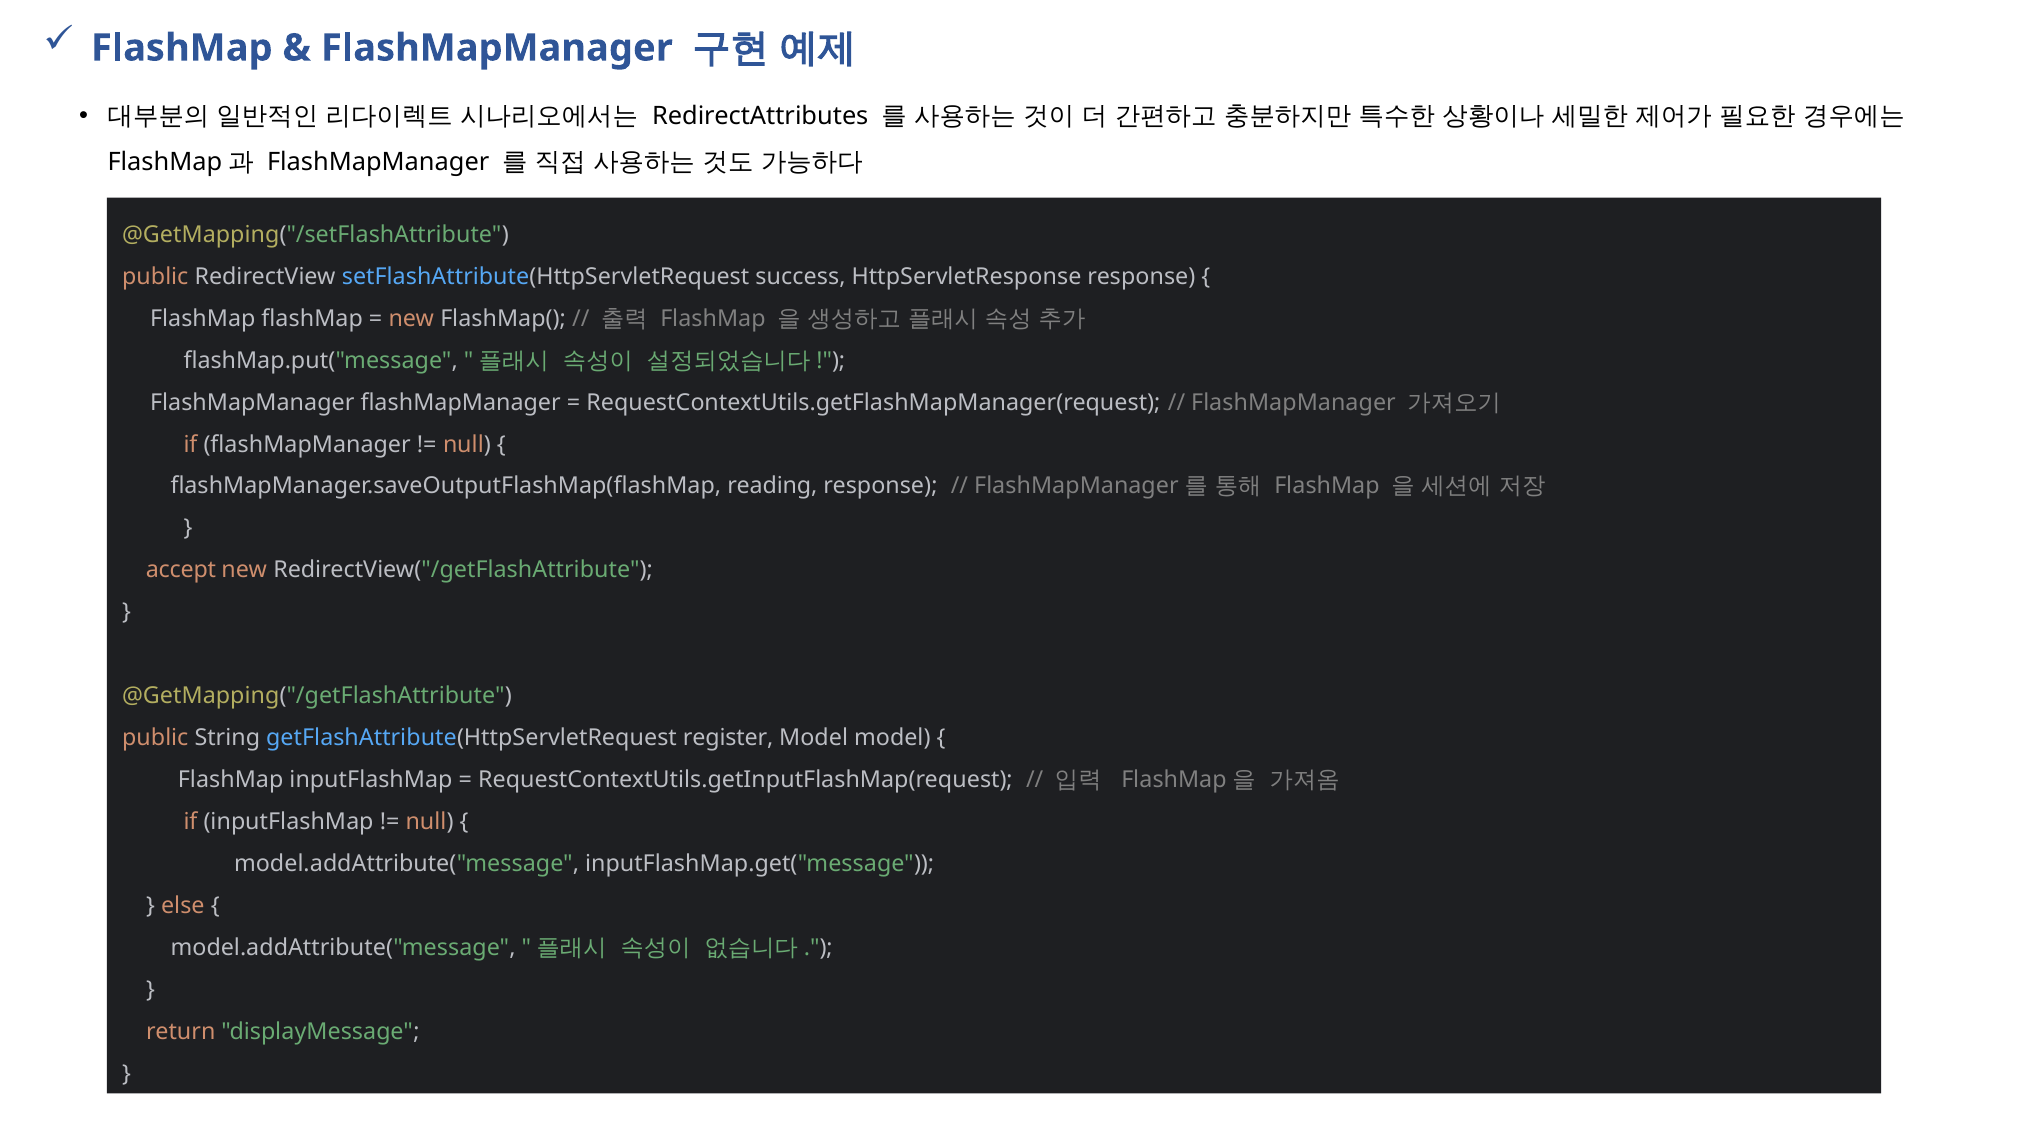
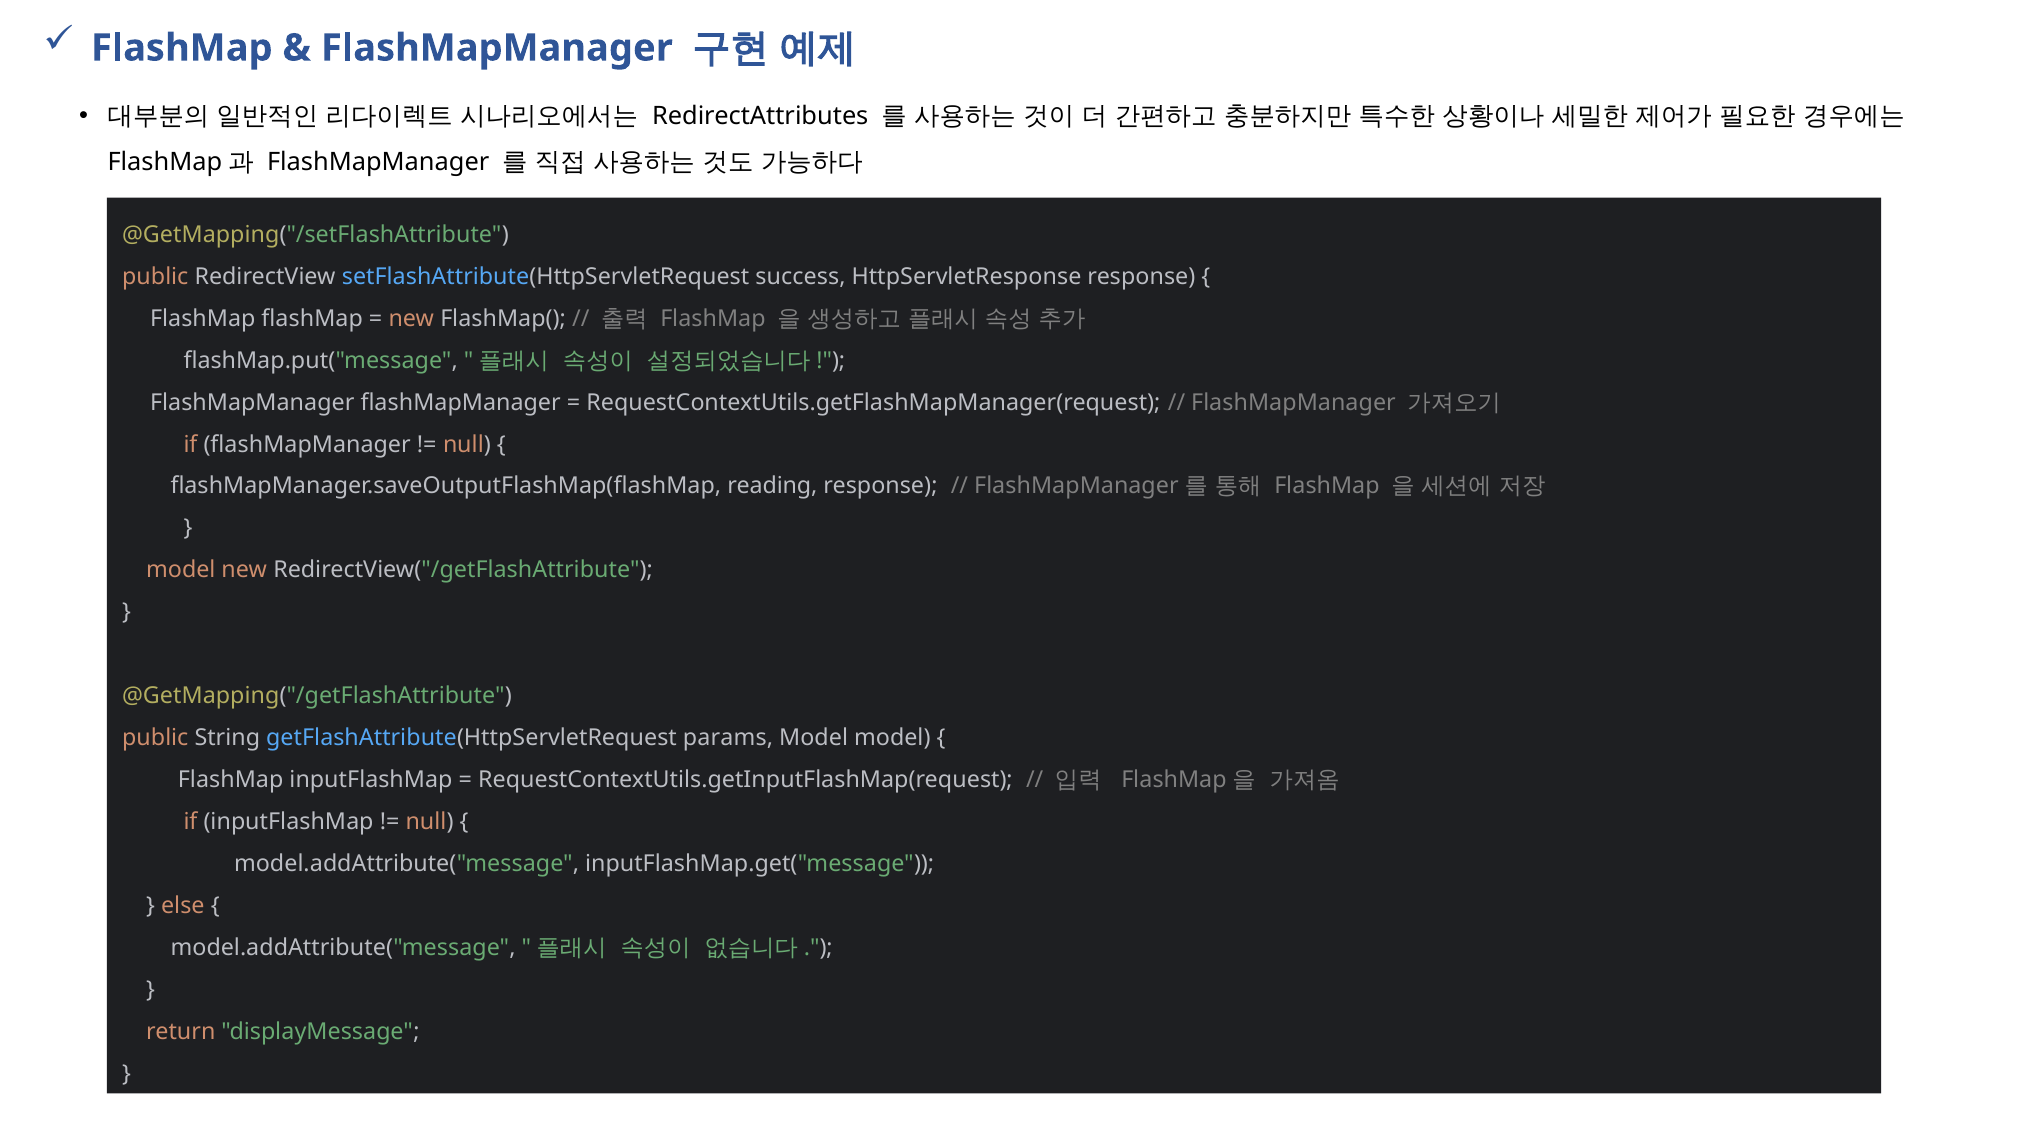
accept: accept -> model (181, 570)
register: register -> params (728, 738)
